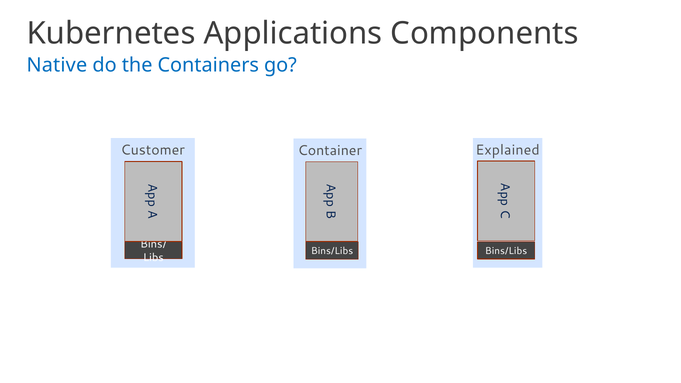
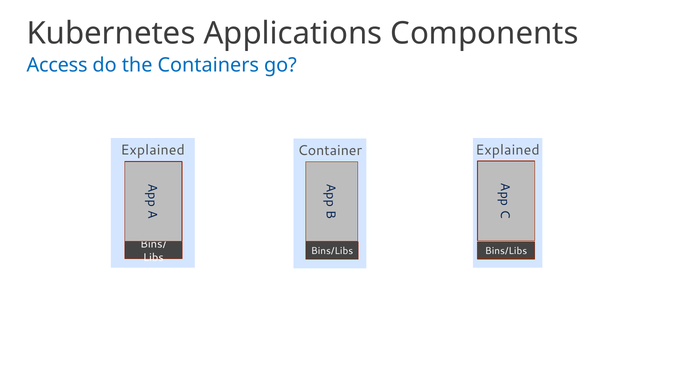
Native: Native -> Access (57, 65)
Customer: Customer -> Explained (153, 150)
